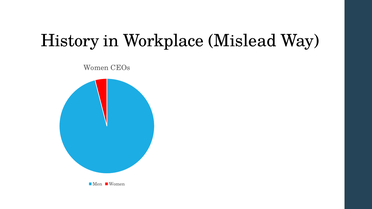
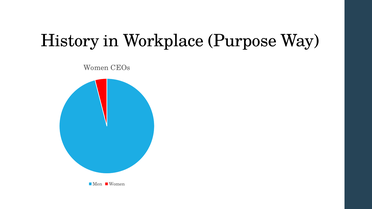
Mislead: Mislead -> Purpose (242, 41)
